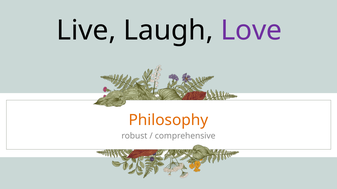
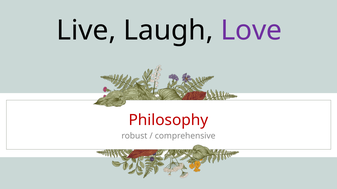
Philosophy colour: orange -> red (168, 120)
